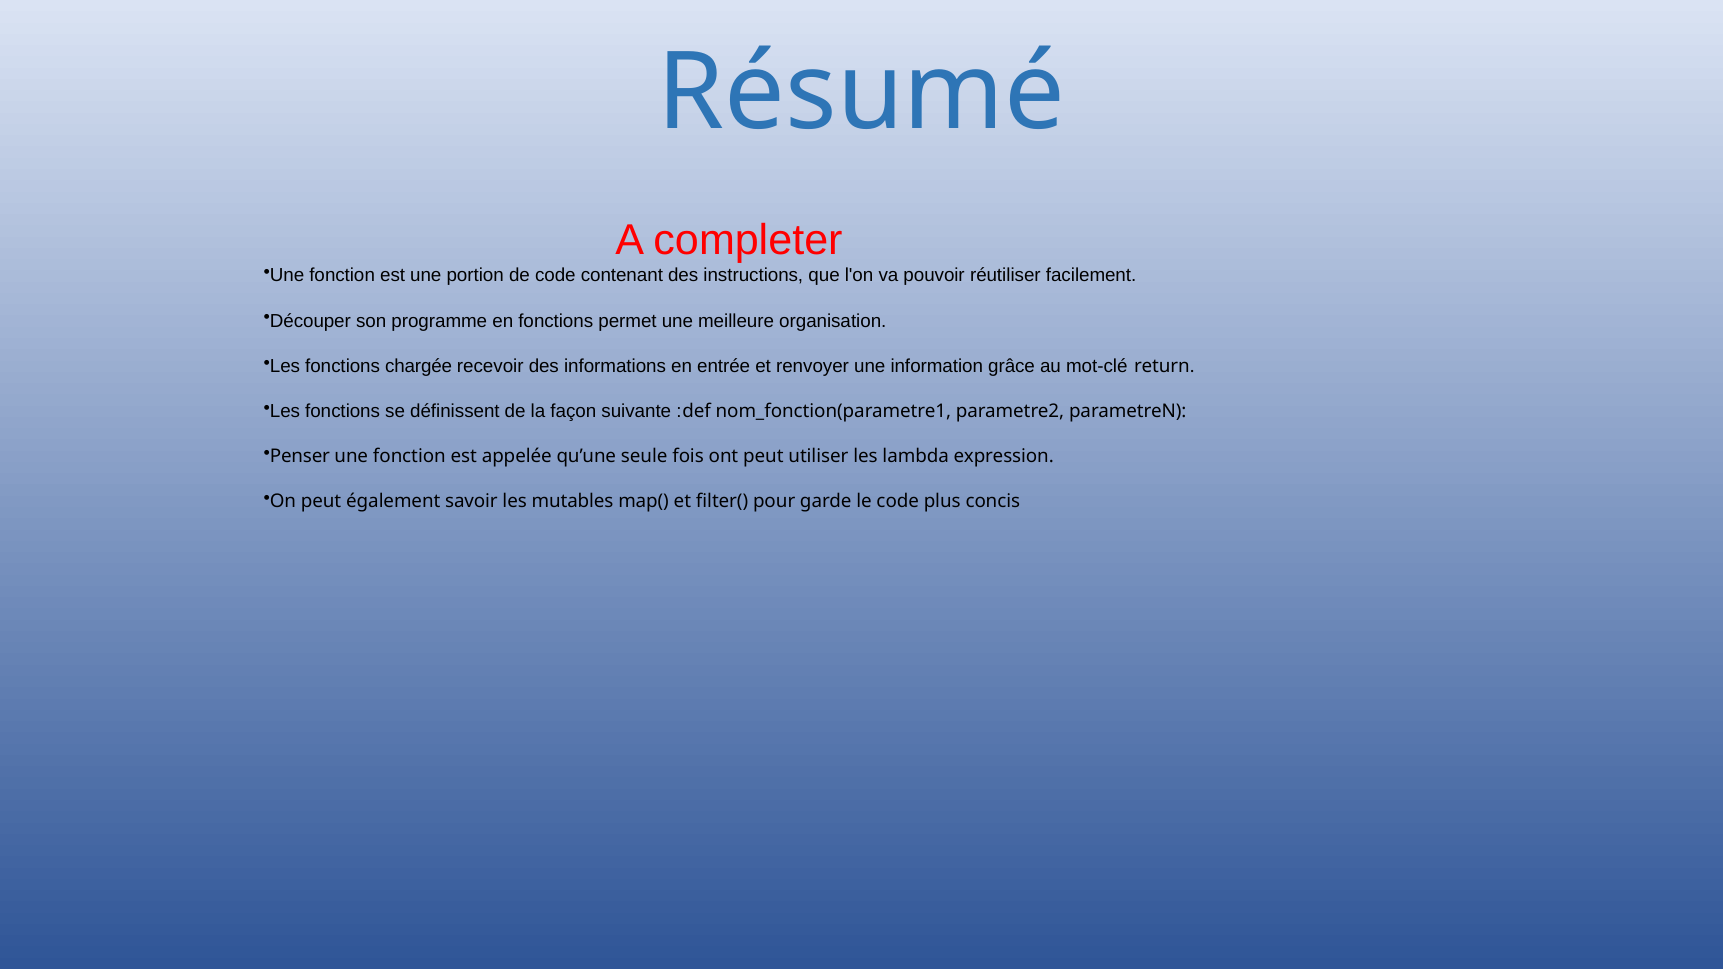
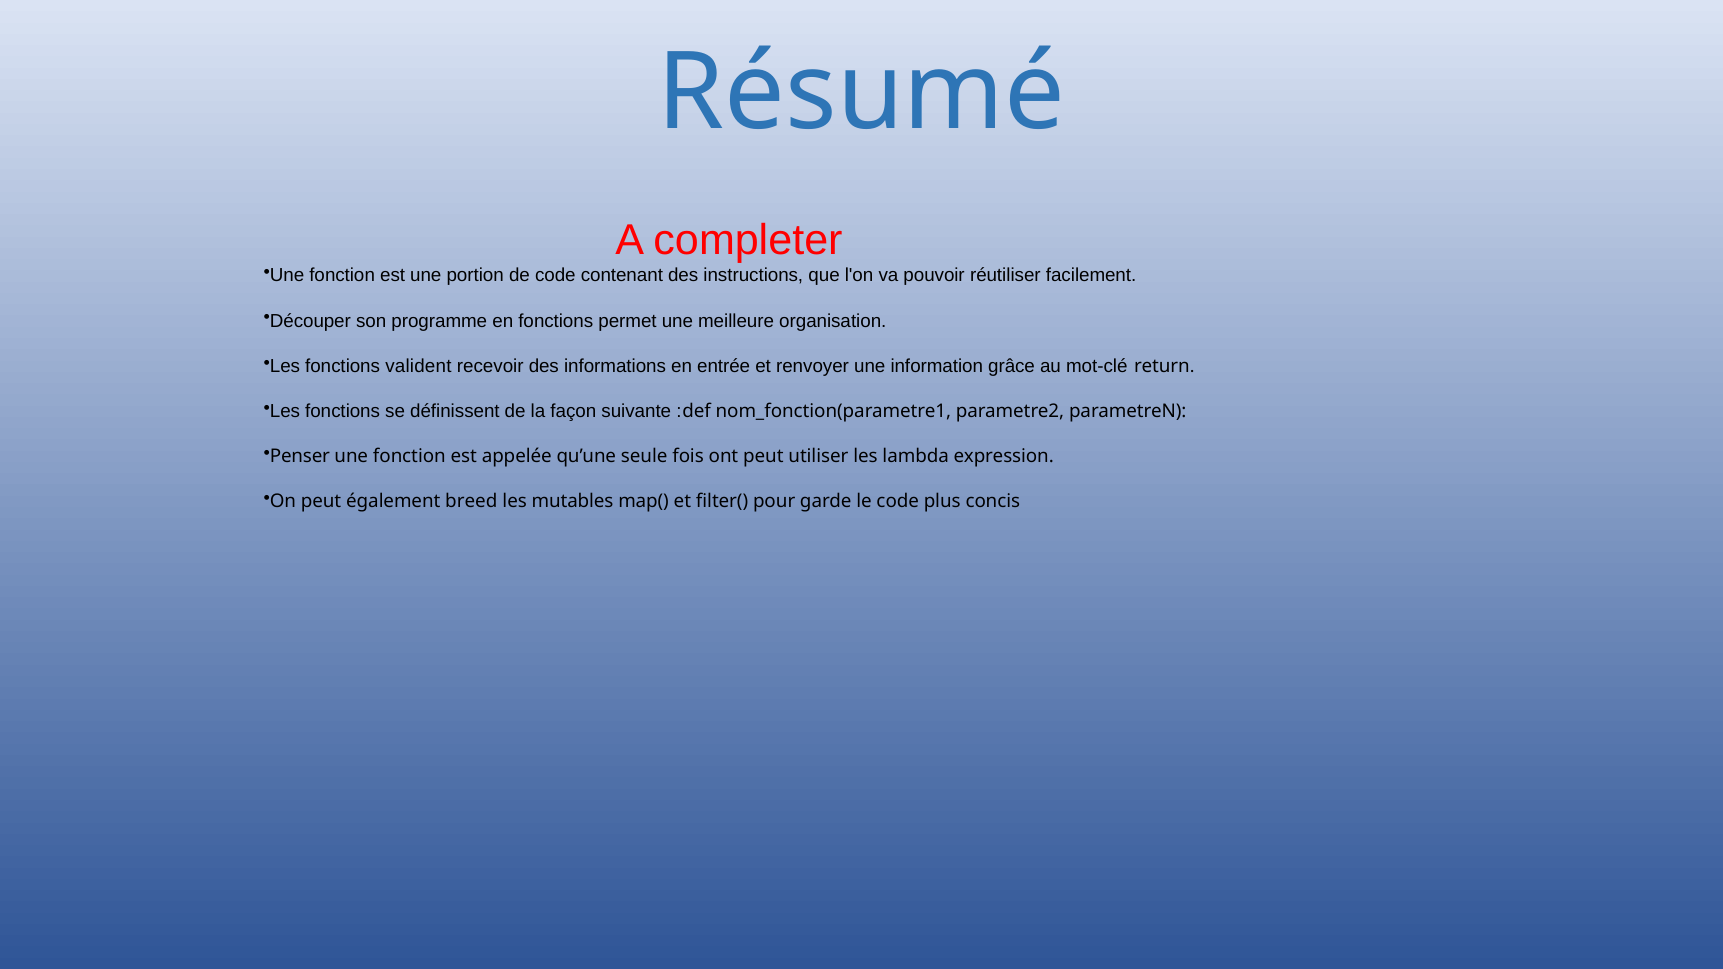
chargée: chargée -> valident (418, 366)
savoir: savoir -> breed (471, 502)
